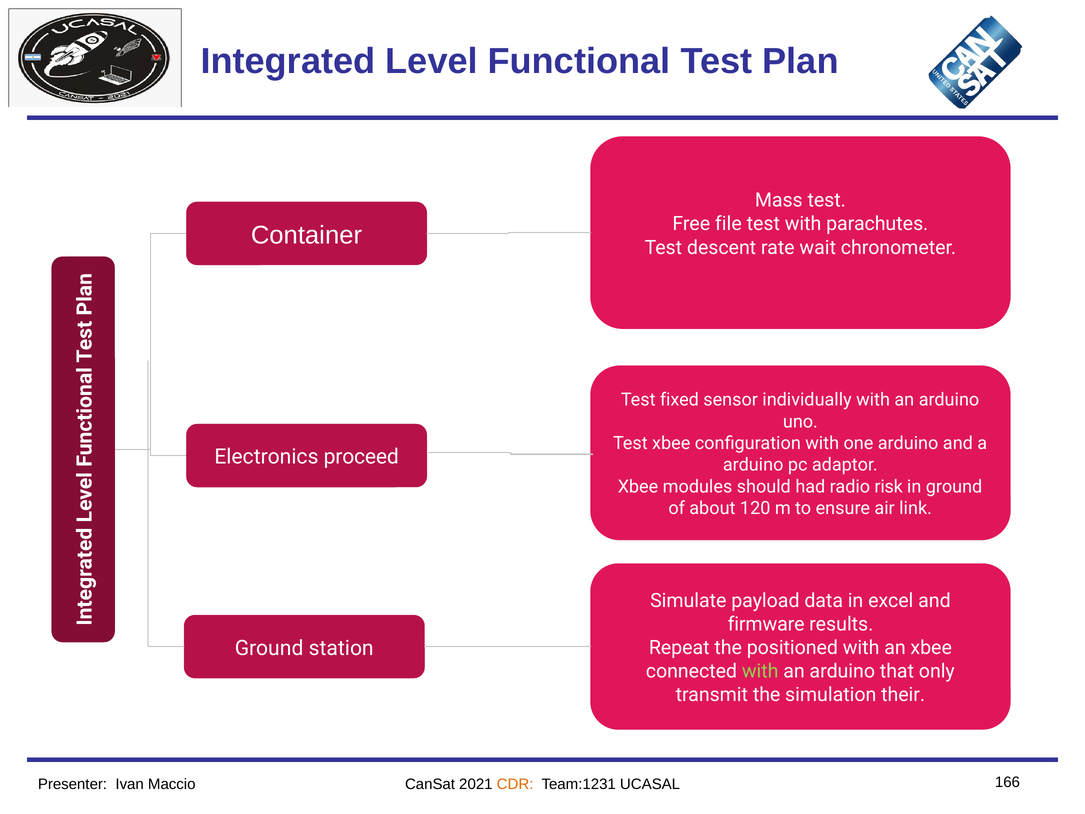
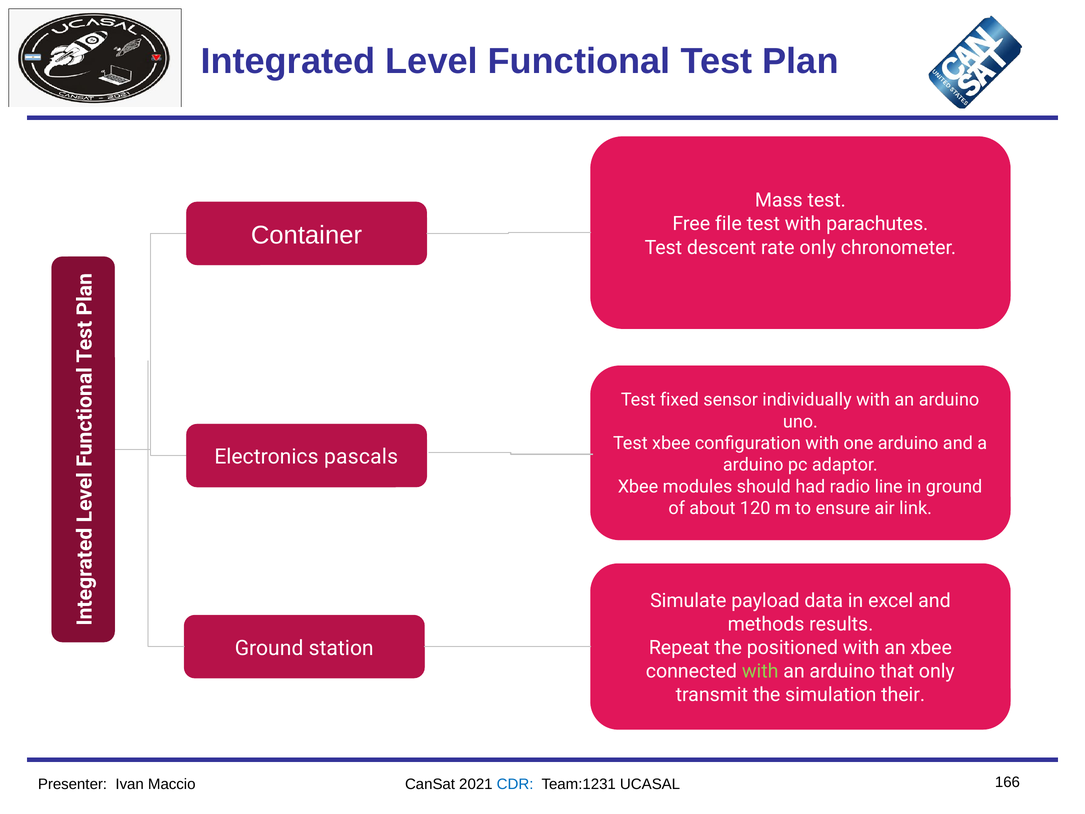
rate wait: wait -> only (818, 247)
proceed: proceed -> pascals (361, 457)
risk: risk -> line (889, 487)
firmware: firmware -> methods (766, 624)
CDR colour: orange -> blue (515, 784)
